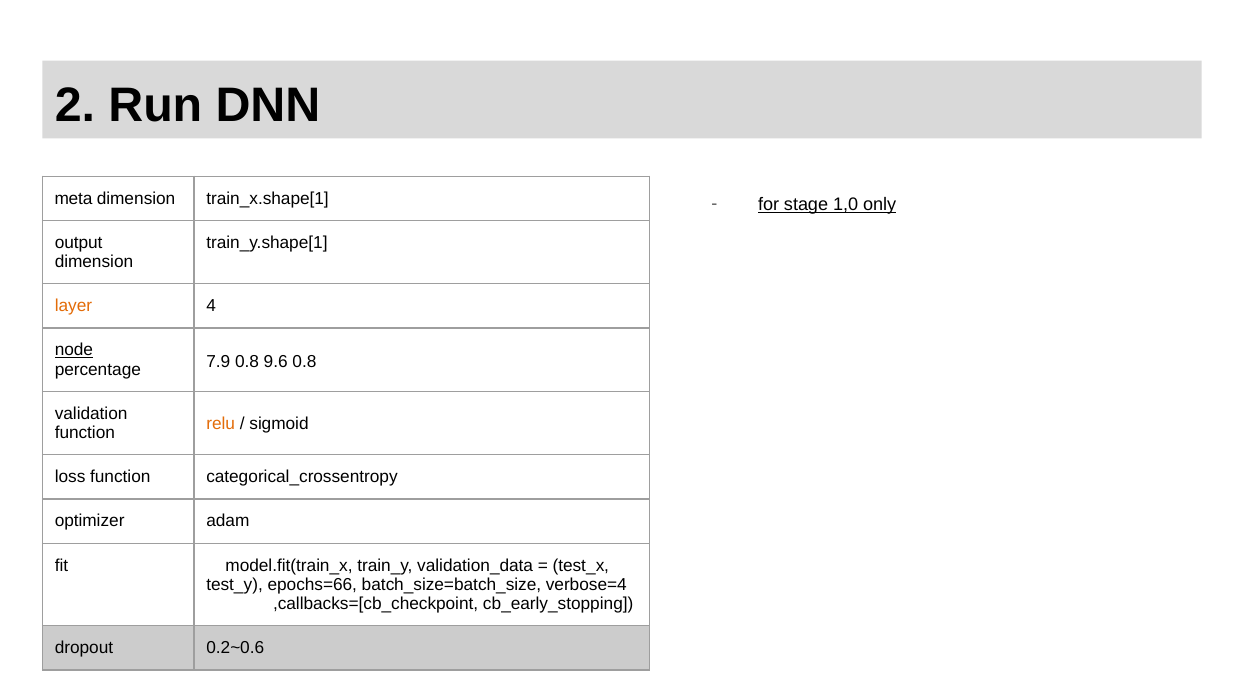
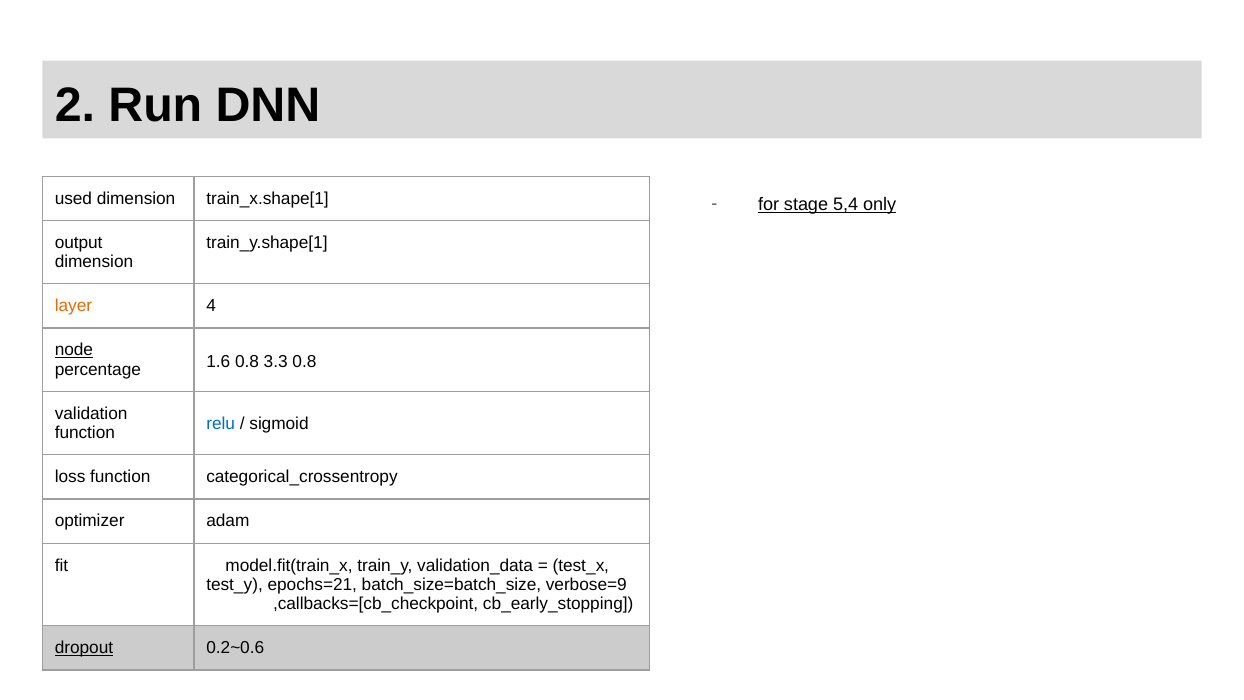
meta: meta -> used (73, 198)
1,0: 1,0 -> 5,4 (846, 204)
7.9: 7.9 -> 1.6 (218, 361)
9.6: 9.6 -> 3.3 (276, 361)
relu colour: orange -> blue (221, 423)
epochs=66: epochs=66 -> epochs=21 (312, 585)
verbose=4: verbose=4 -> verbose=9 (586, 585)
dropout underline: none -> present (84, 648)
